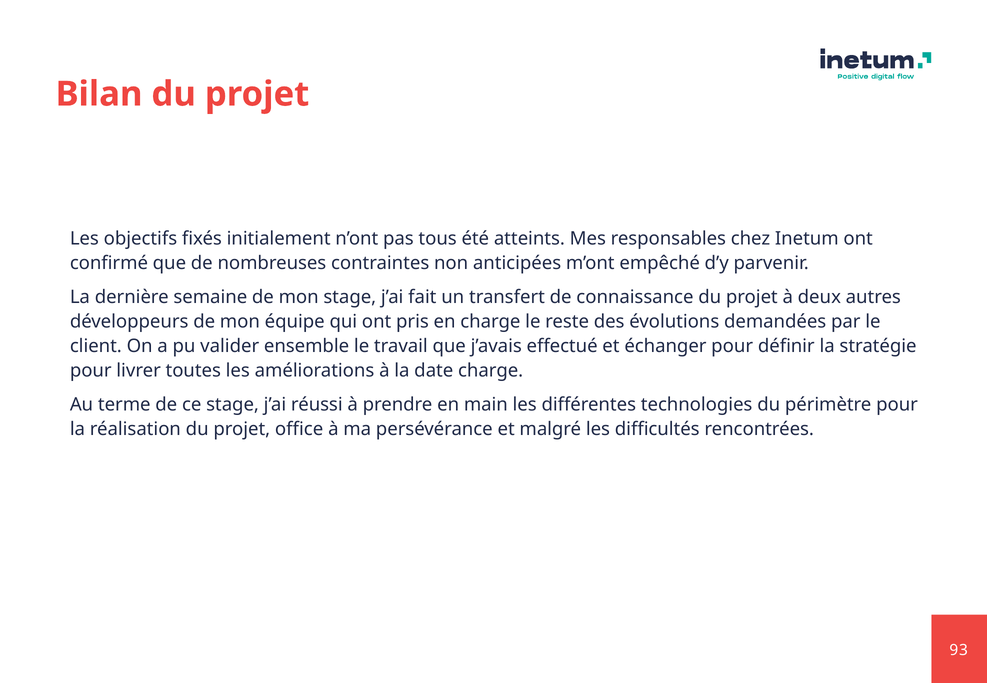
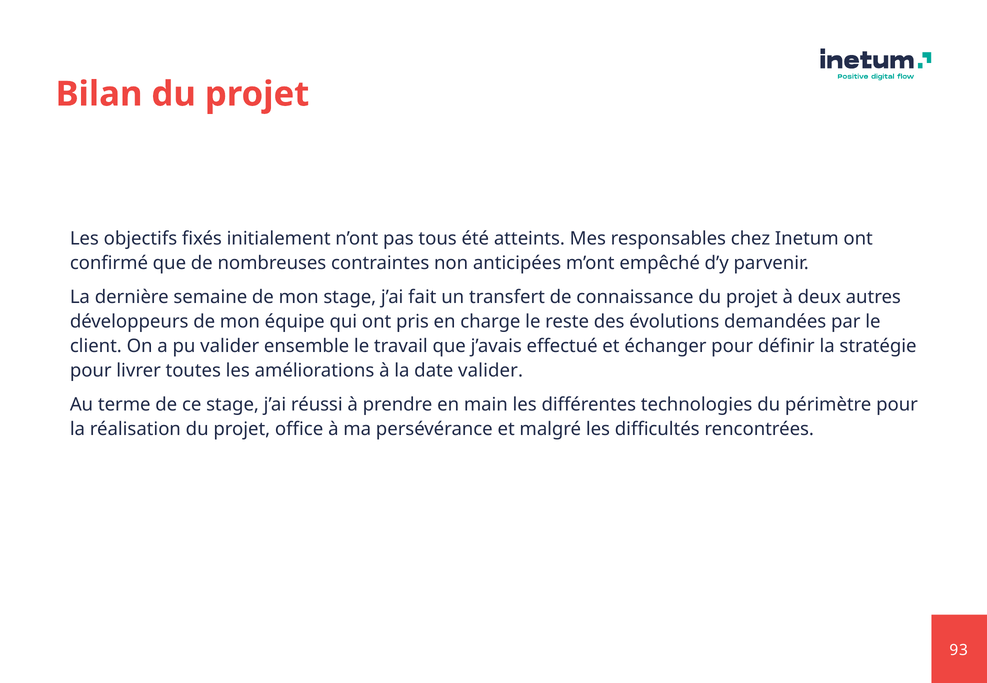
date charge: charge -> valider (491, 371)
